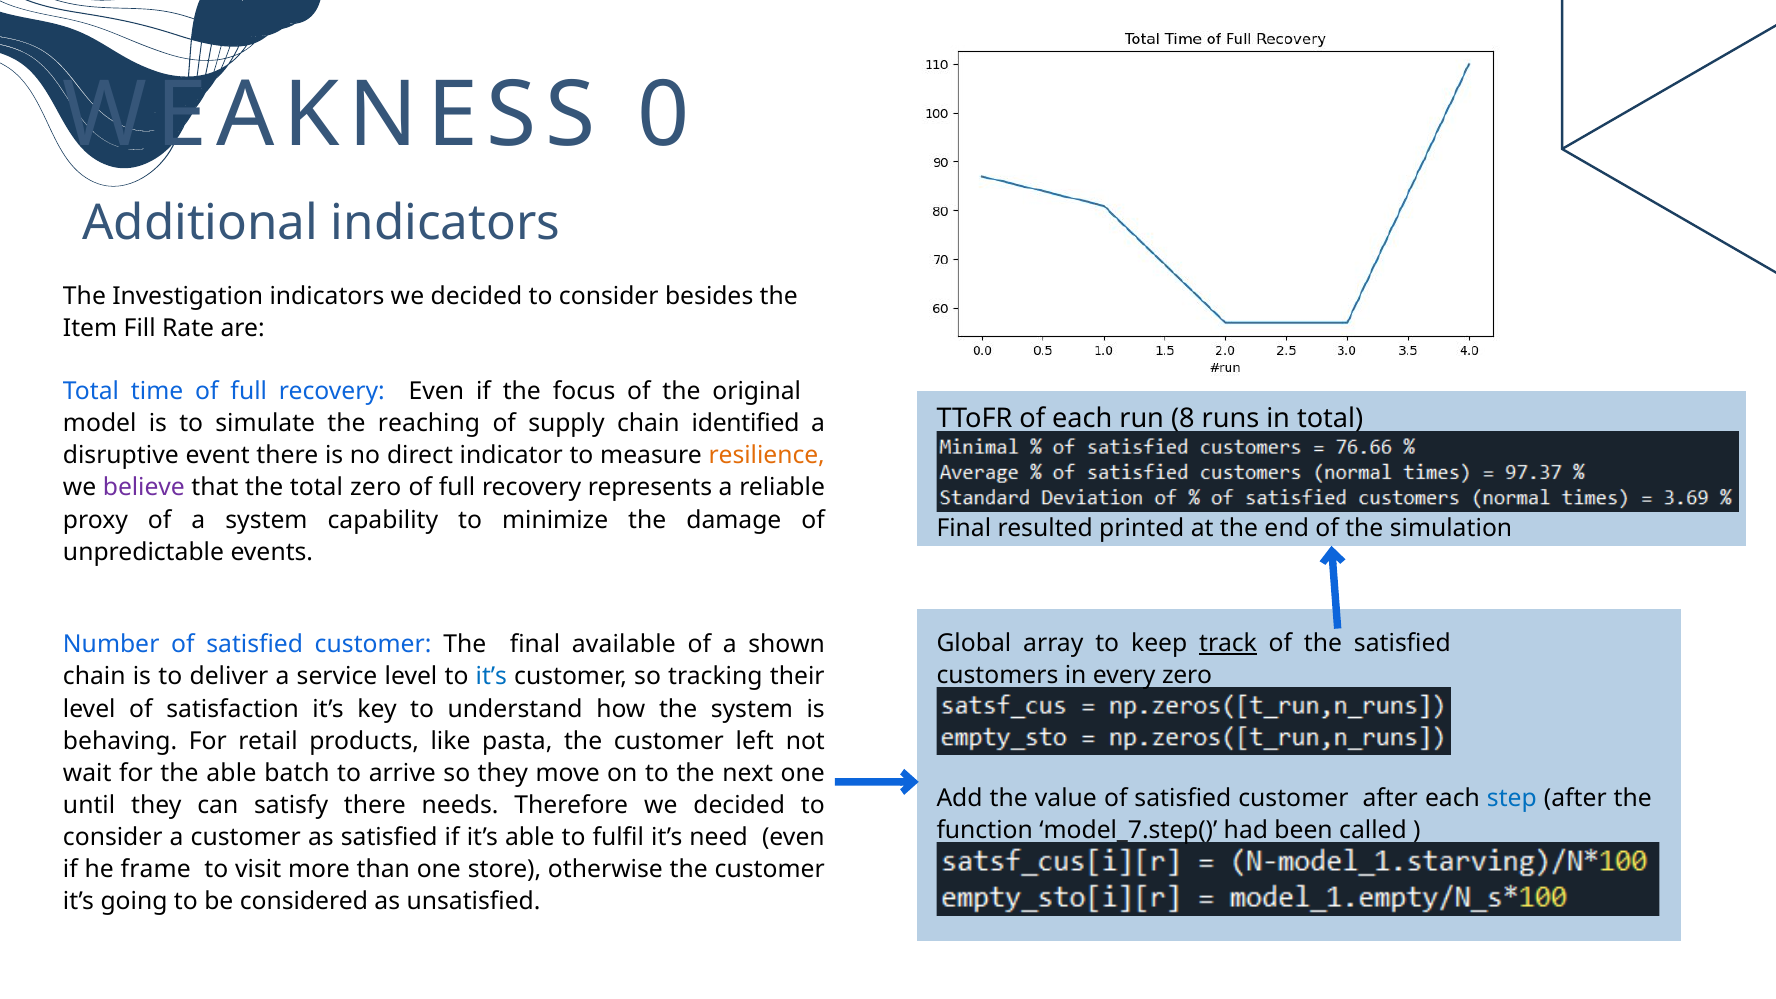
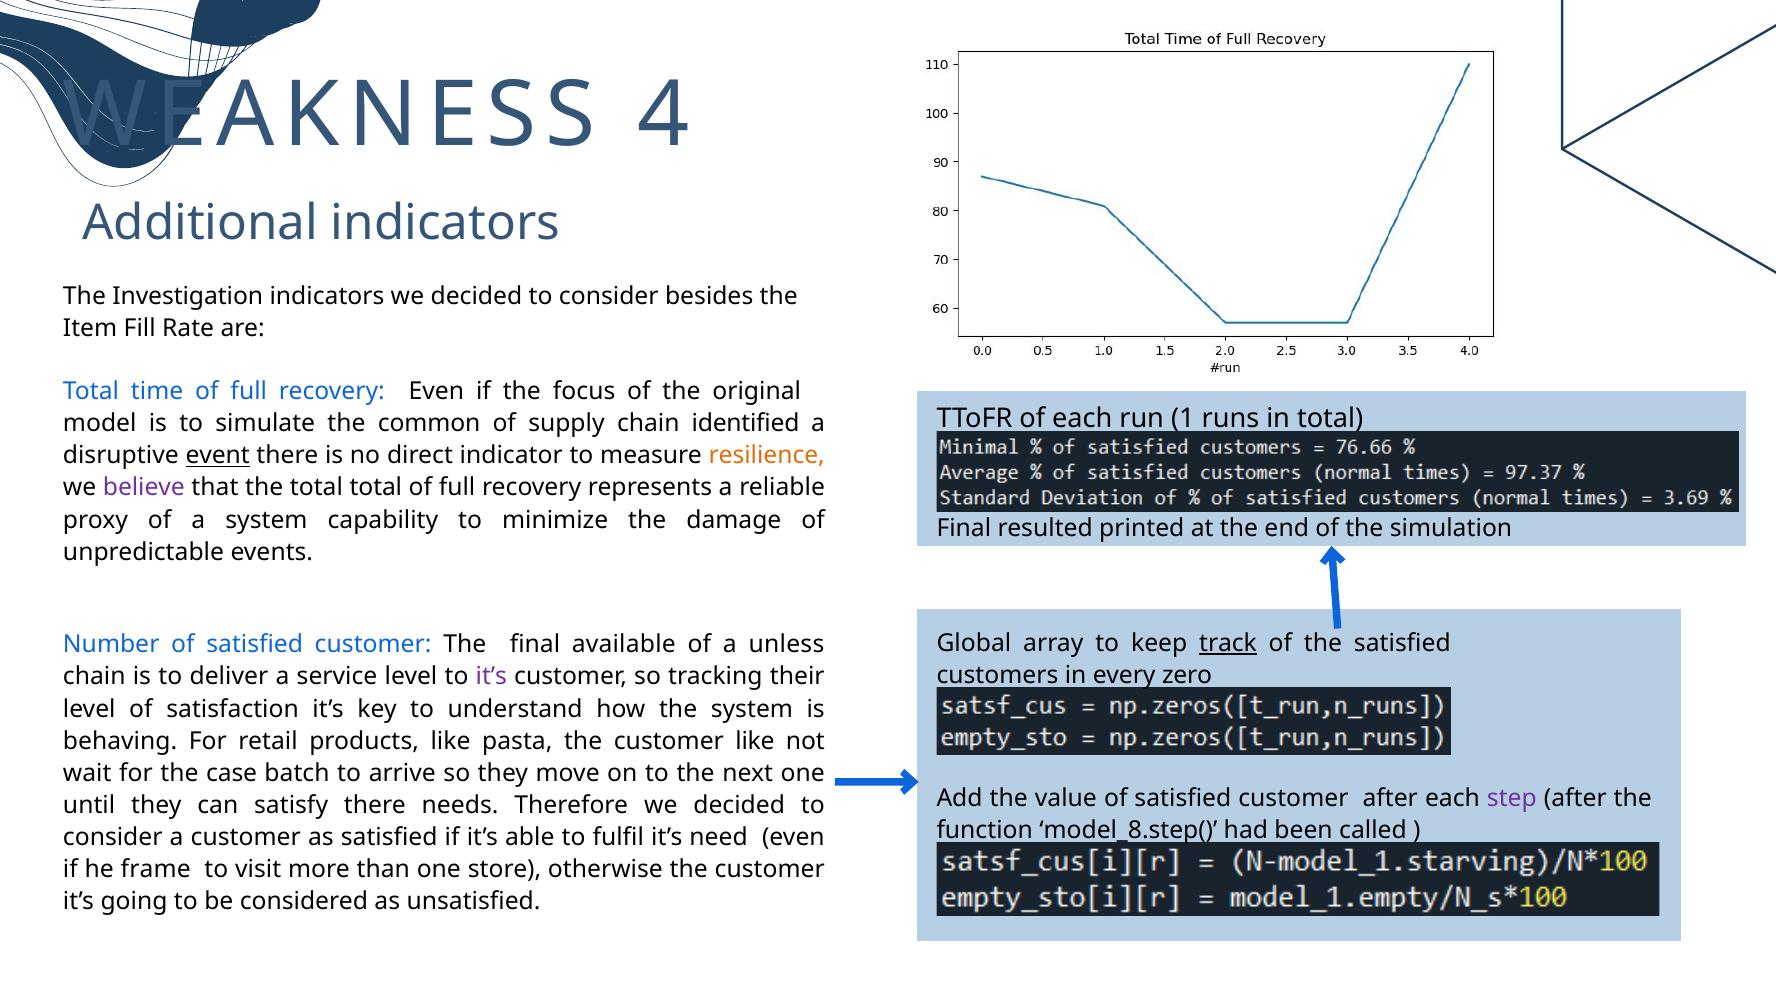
0: 0 -> 4 (664, 115)
8: 8 -> 1 (1183, 418)
reaching: reaching -> common (429, 424)
event underline: none -> present (218, 456)
total zero: zero -> total (376, 488)
shown: shown -> unless (786, 645)
it’s colour: blue -> purple (491, 677)
customer left: left -> like (755, 741)
the able: able -> case (232, 773)
step colour: blue -> purple (1512, 798)
model_7.step(: model_7.step( -> model_8.step( (1128, 830)
